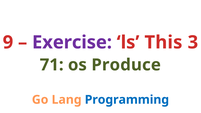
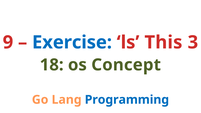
Exercise colour: purple -> blue (72, 42)
71: 71 -> 18 (52, 65)
Produce: Produce -> Concept (126, 65)
